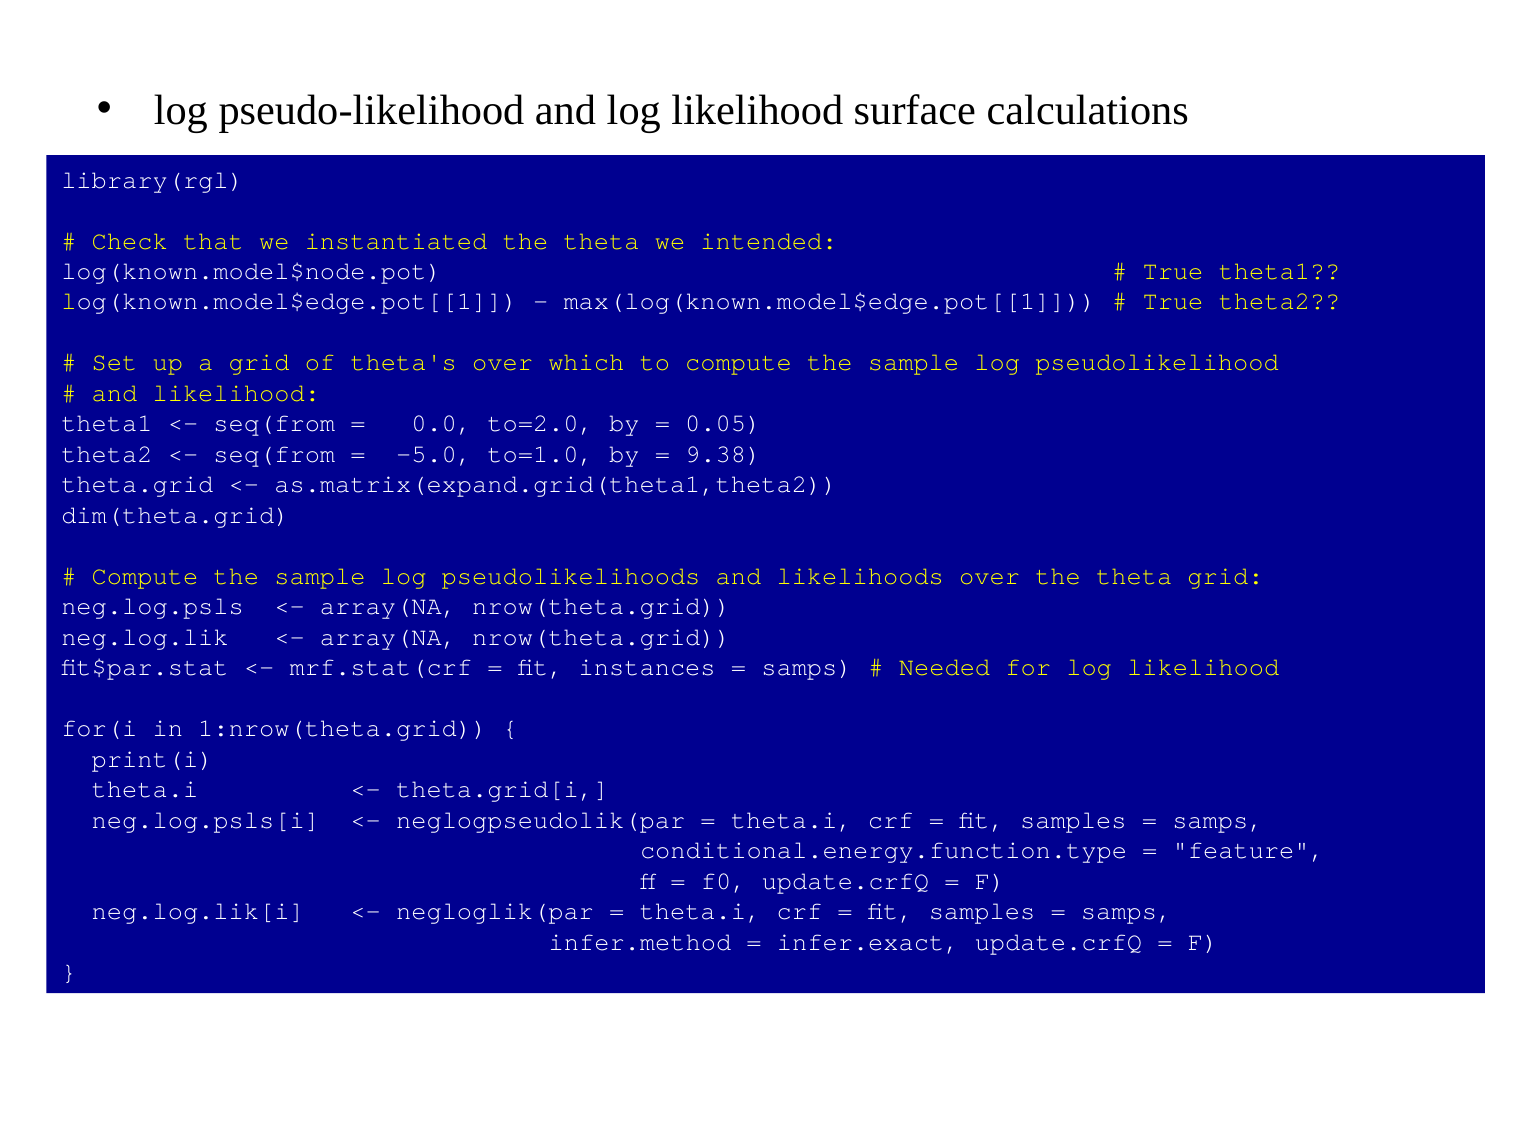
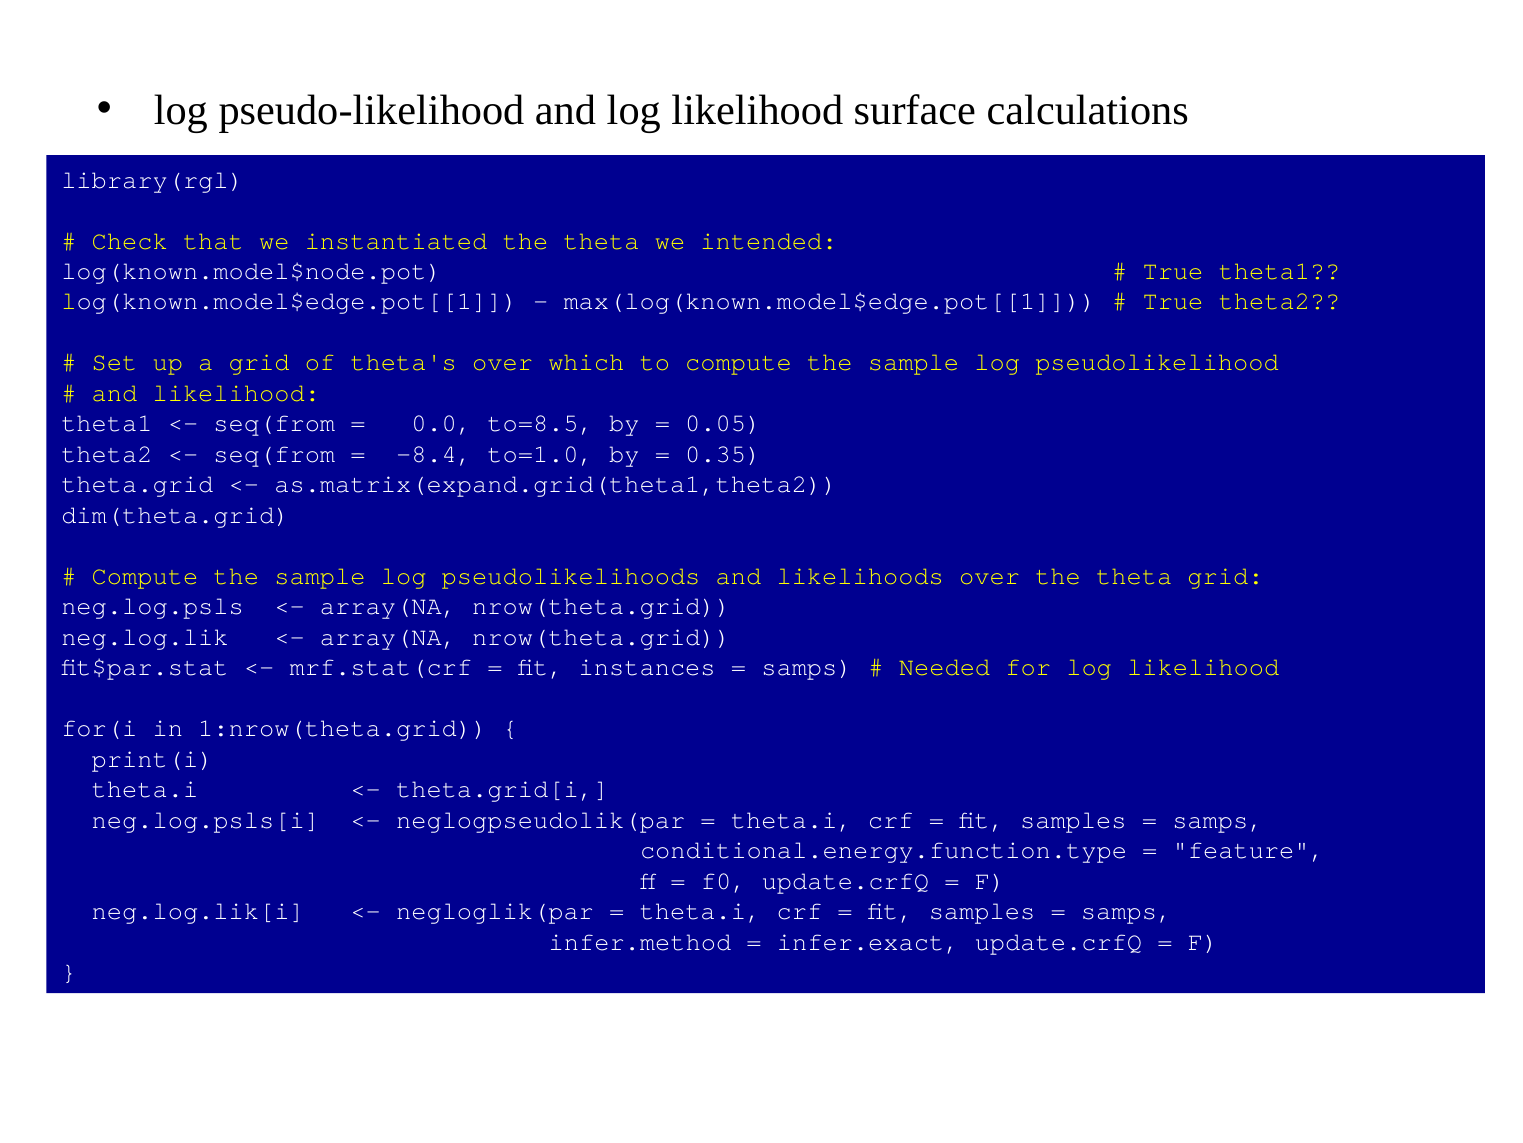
to=2.0: to=2.0 -> to=8.5 (541, 423)
-5.0: -5.0 -> -8.4 (434, 454)
9.38: 9.38 -> 0.35 (723, 454)
